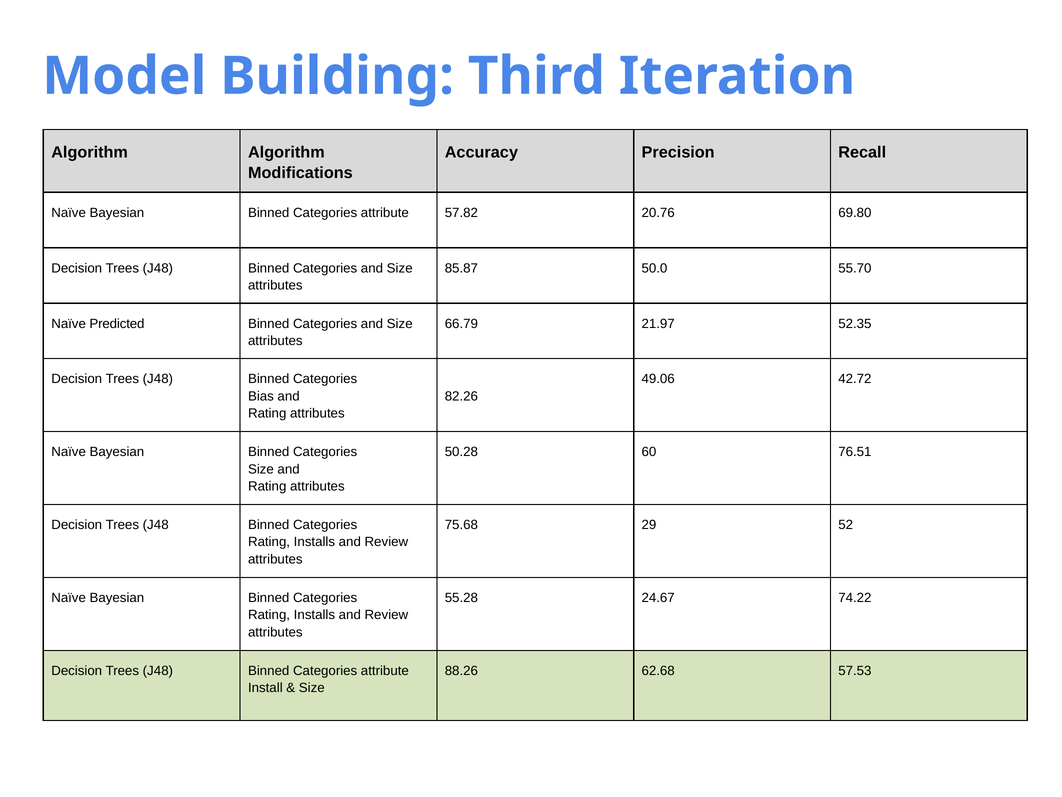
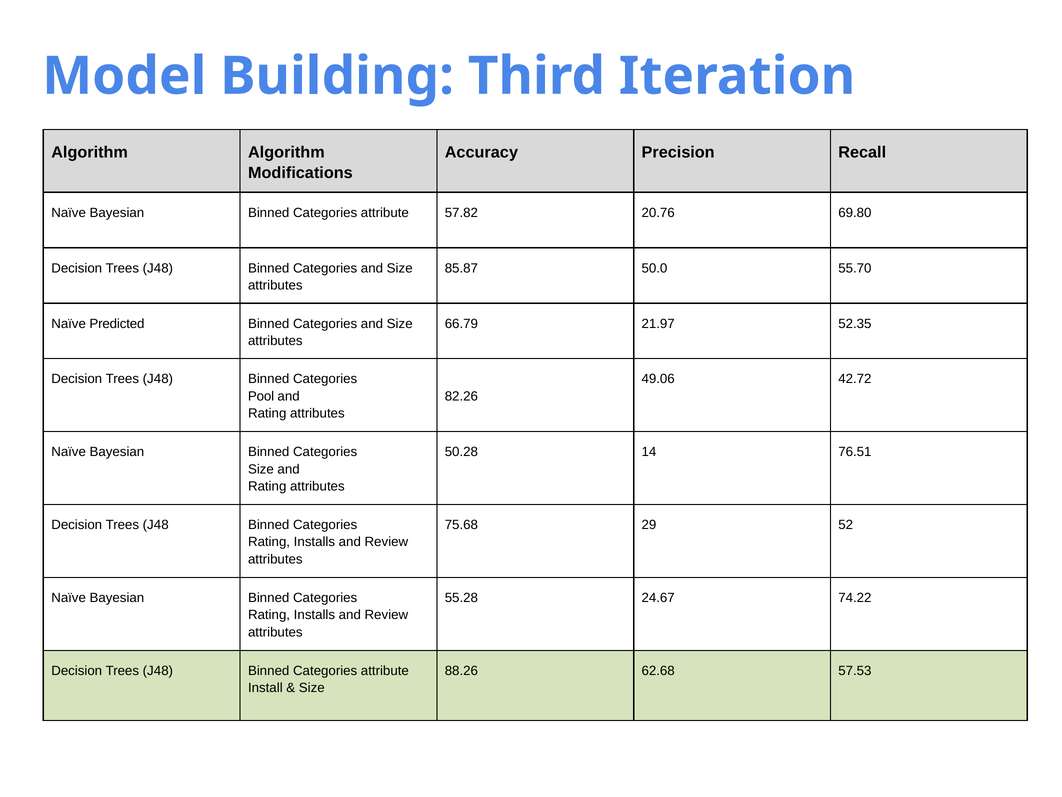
Bias: Bias -> Pool (261, 396)
60: 60 -> 14 (649, 452)
